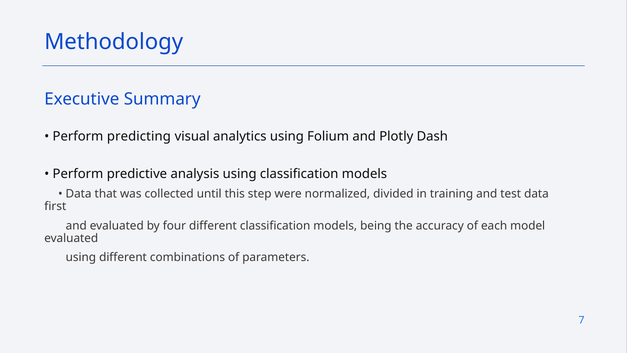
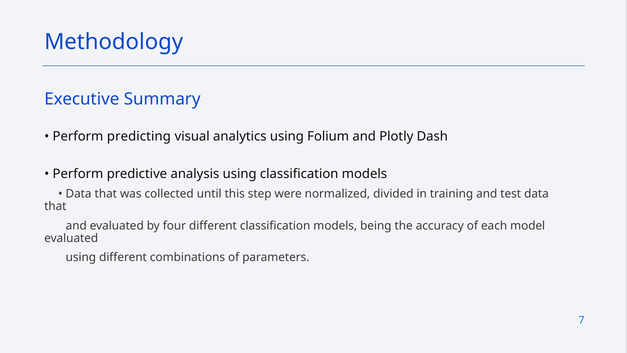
first: first -> that (55, 206)
